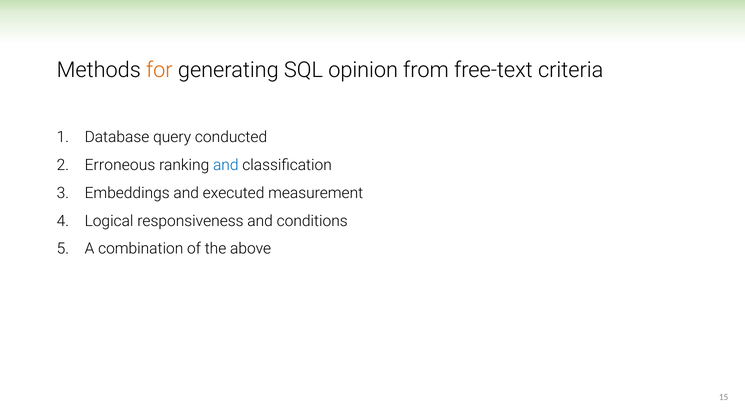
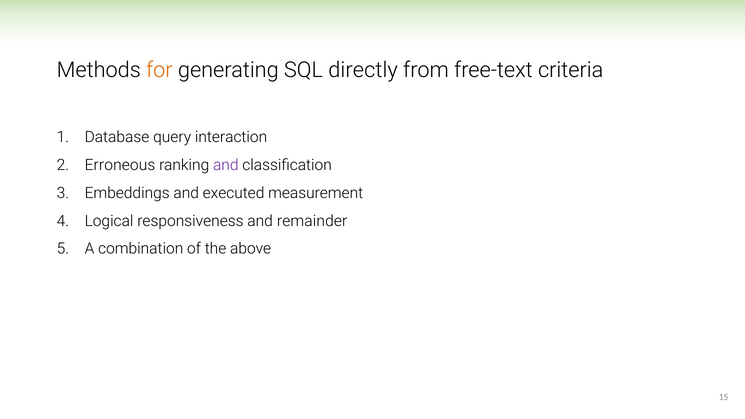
opinion: opinion -> directly (363, 70)
conducted: conducted -> interaction (231, 137)
and colour: blue -> purple (226, 165)
conditions: conditions -> remainder (312, 221)
